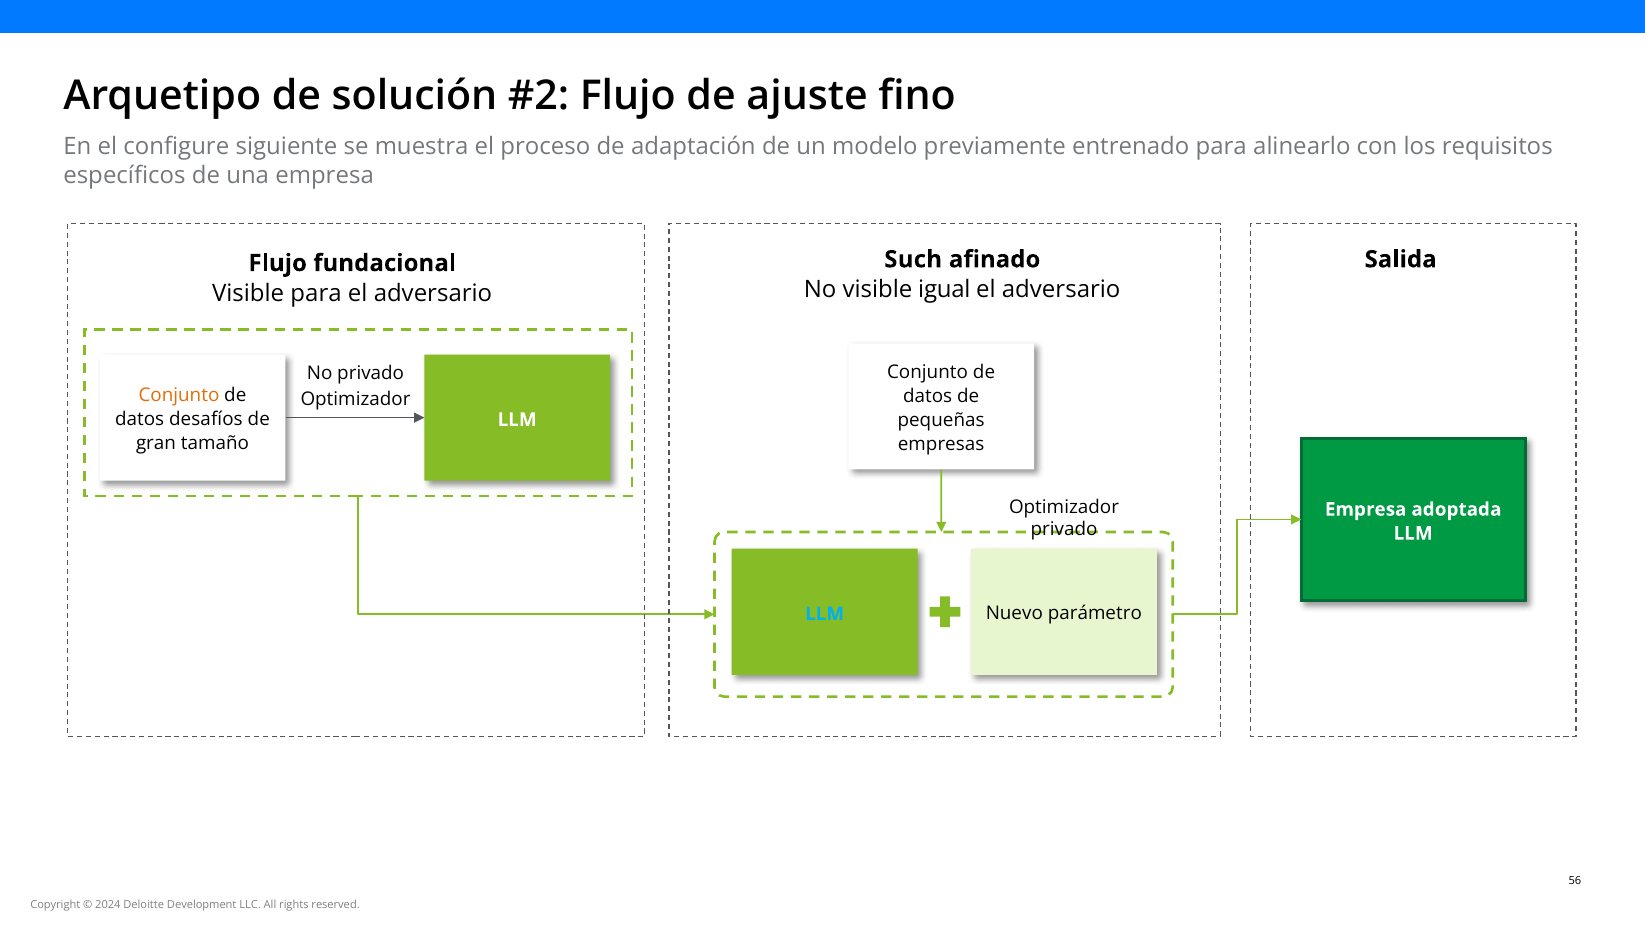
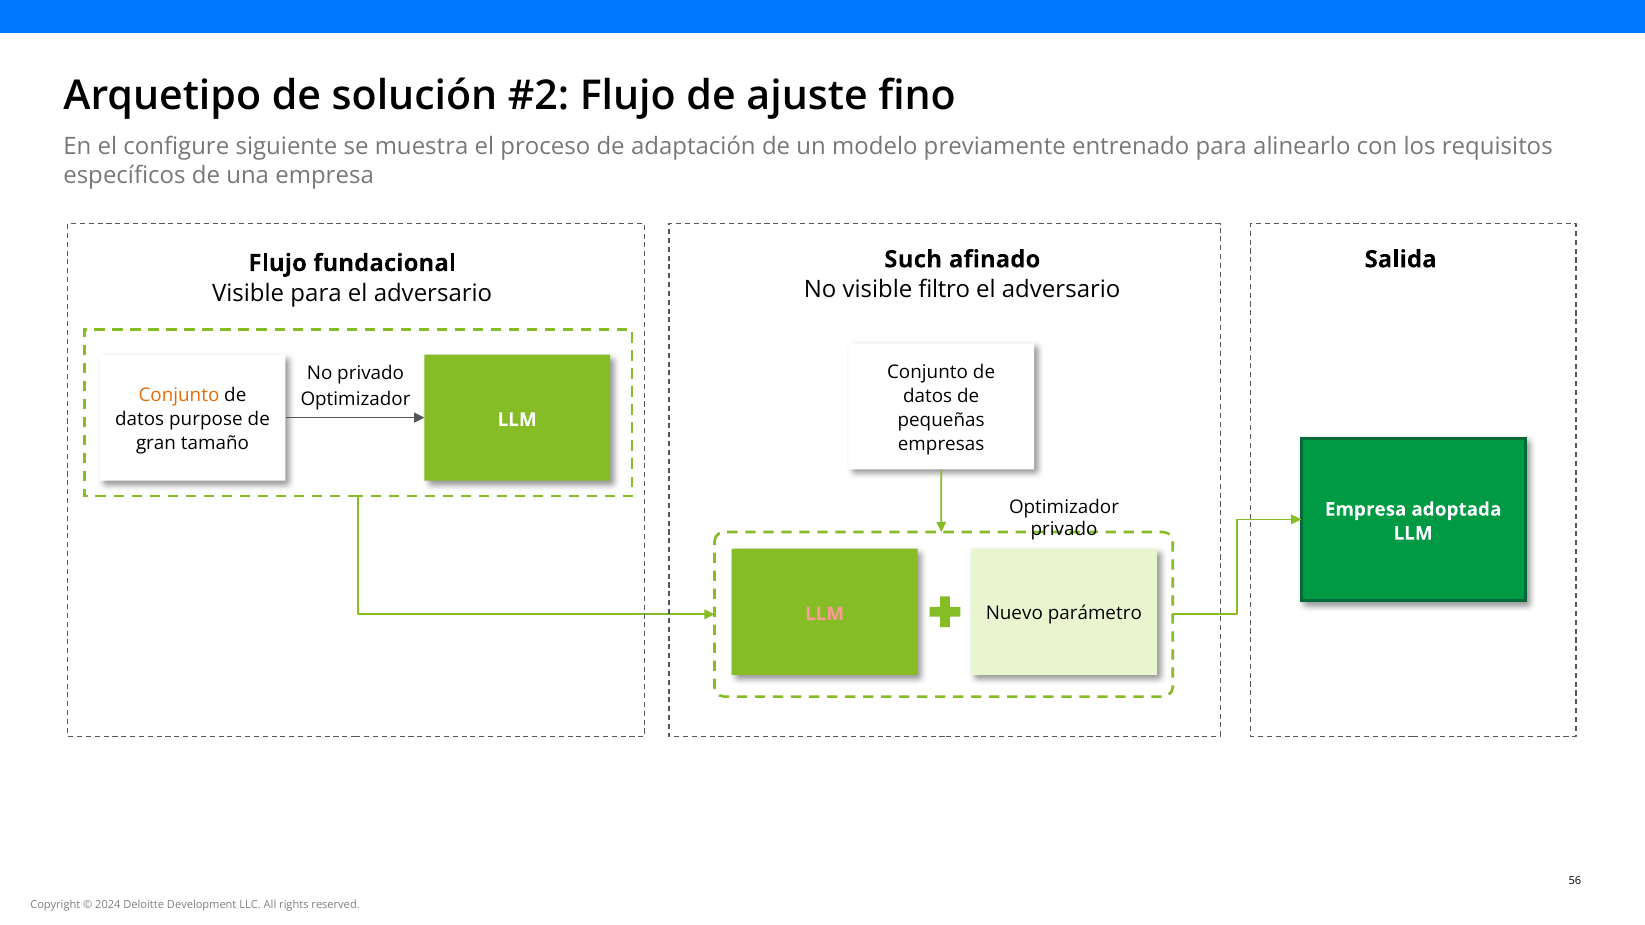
igual: igual -> filtro (944, 290)
desafíos: desafíos -> purpose (206, 420)
LLM colour: light blue -> pink (825, 614)
